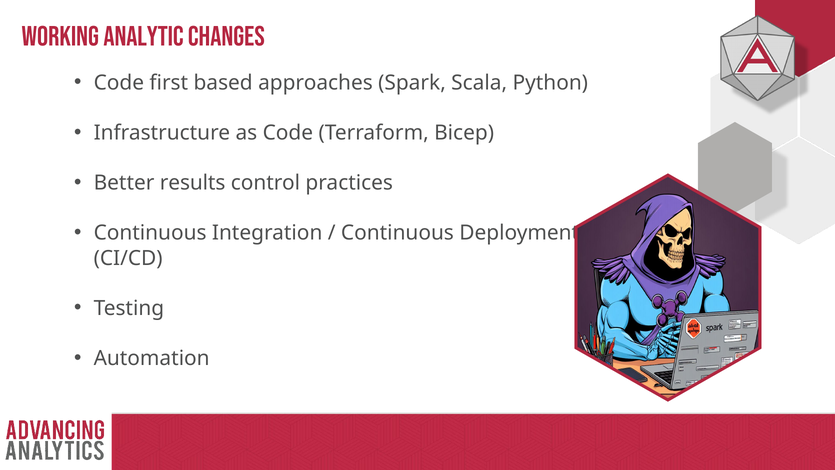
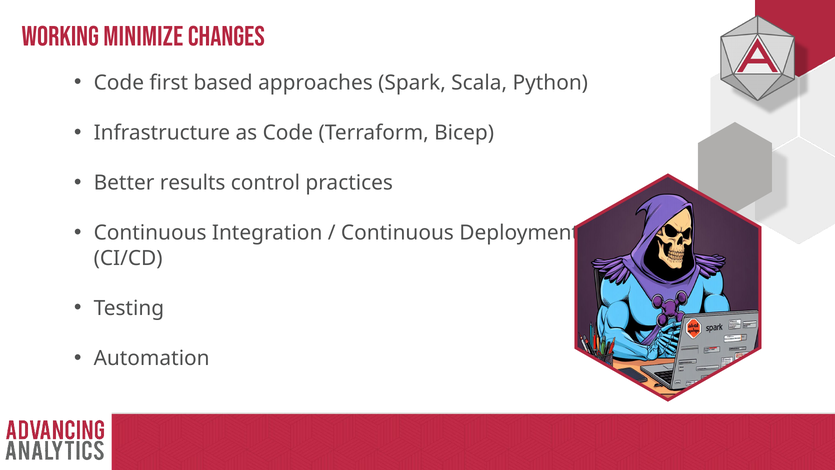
ANALYTIC: ANALYTIC -> MINIMIZE (143, 37)
